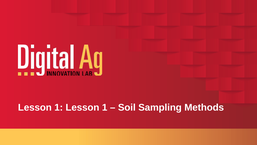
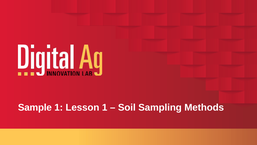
Lesson: Lesson -> Sample (35, 107)
